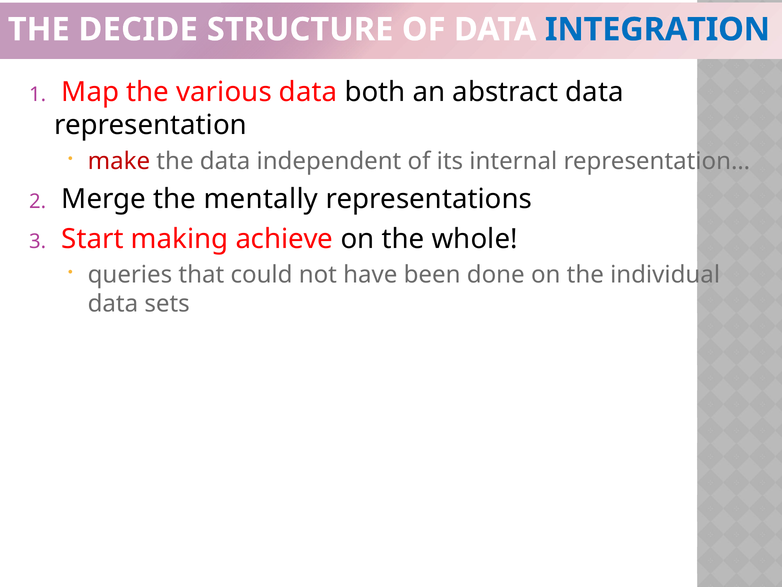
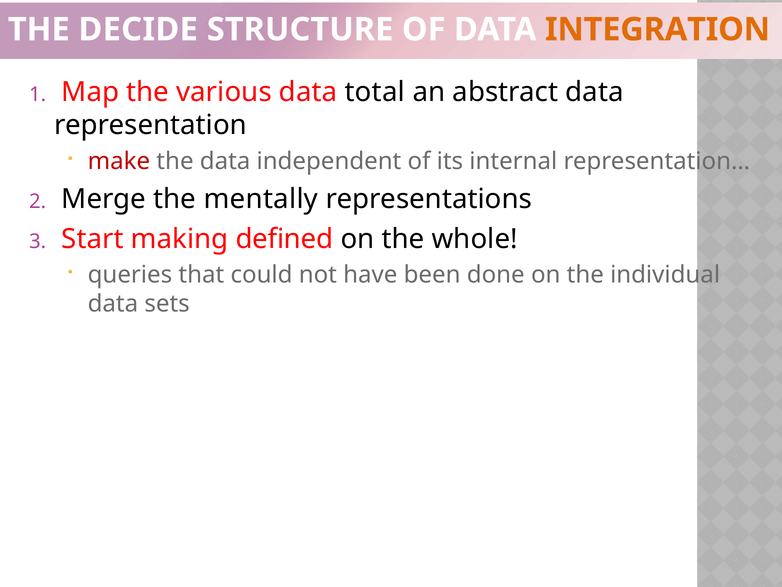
INTEGRATION colour: blue -> orange (658, 30)
both: both -> total (375, 92)
achieve: achieve -> defined (284, 239)
